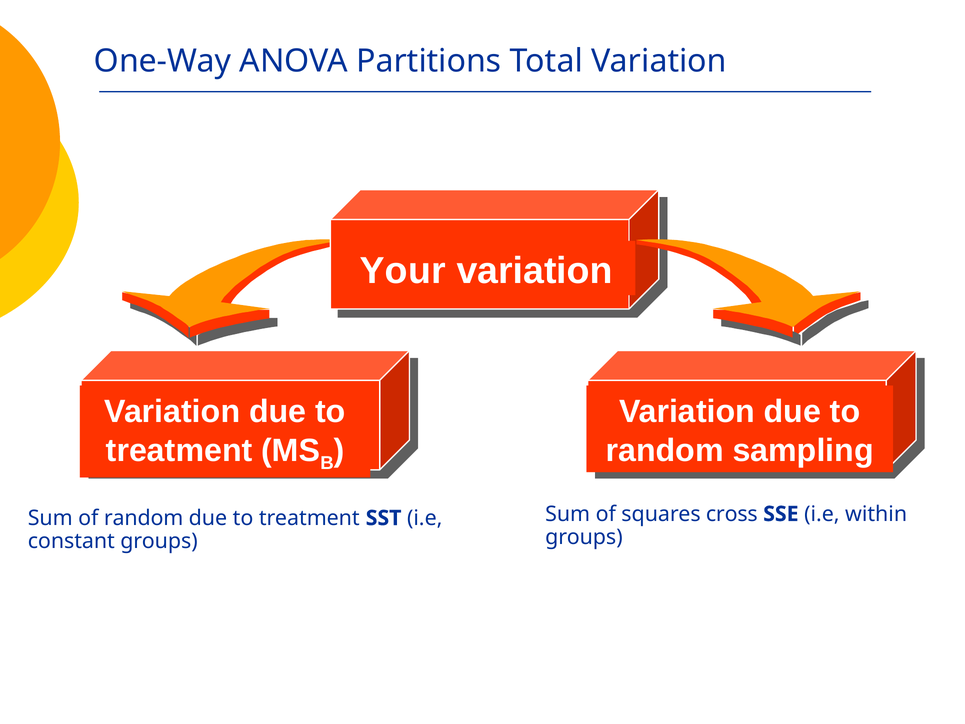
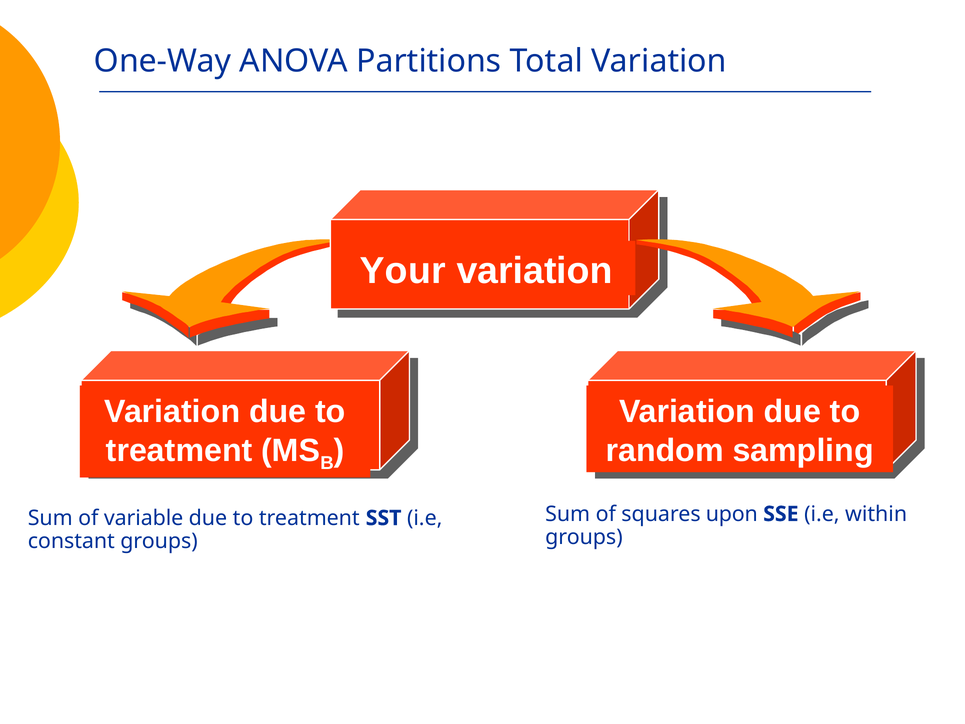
cross: cross -> upon (732, 514)
of random: random -> variable (144, 518)
